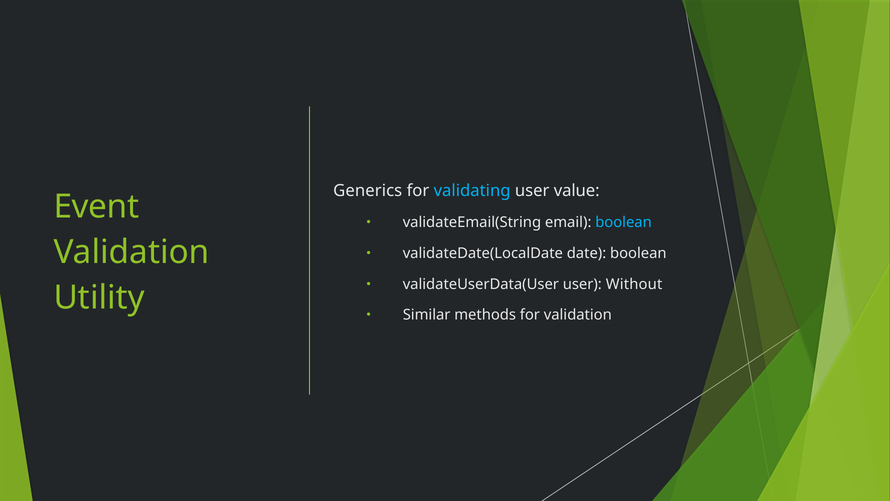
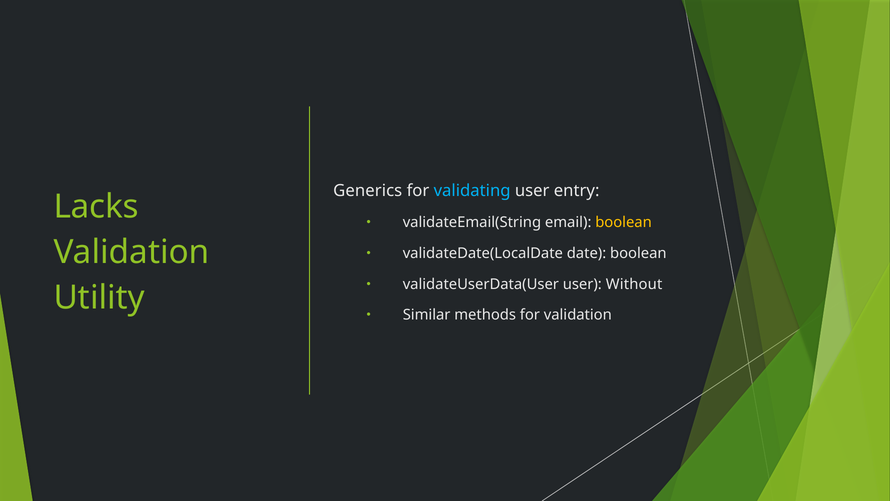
value: value -> entry (577, 190)
Event: Event -> Lacks (96, 207)
boolean colour: light blue -> yellow (624, 222)
